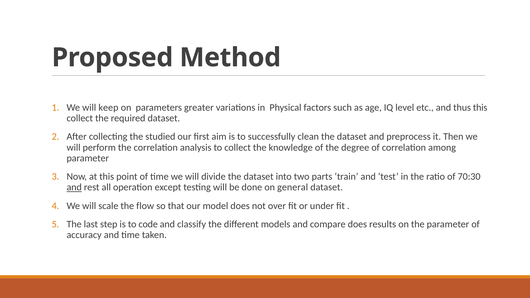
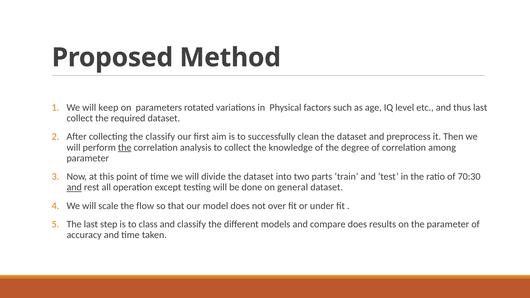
greater: greater -> rotated (199, 108)
thus this: this -> last (480, 108)
the studied: studied -> classify (160, 137)
the underline: none -> present (125, 147)
code: code -> class (148, 224)
